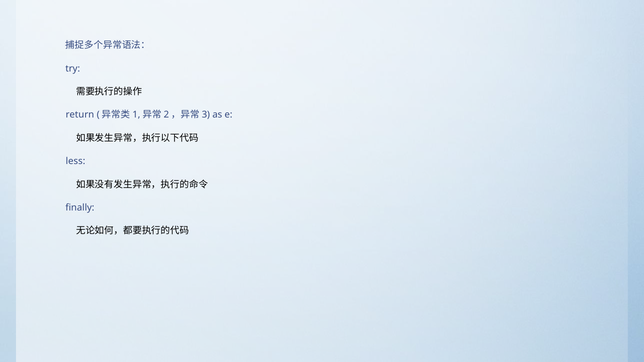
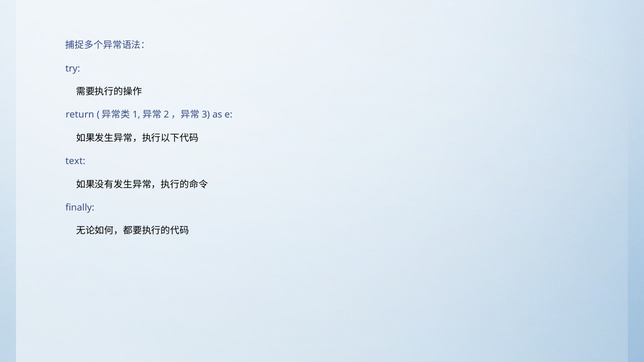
less: less -> text (75, 161)
